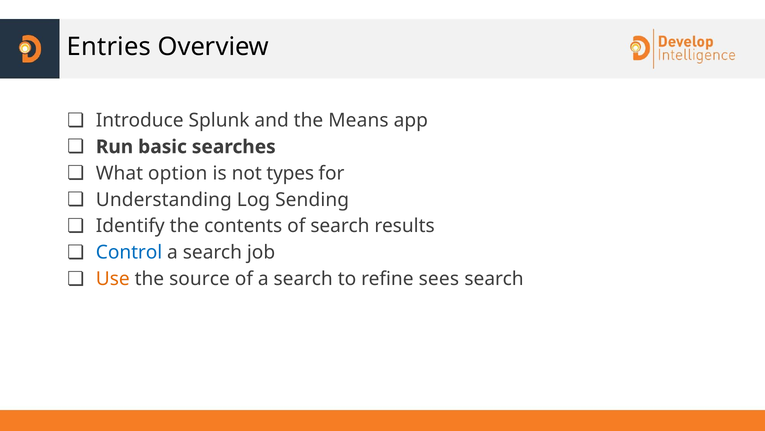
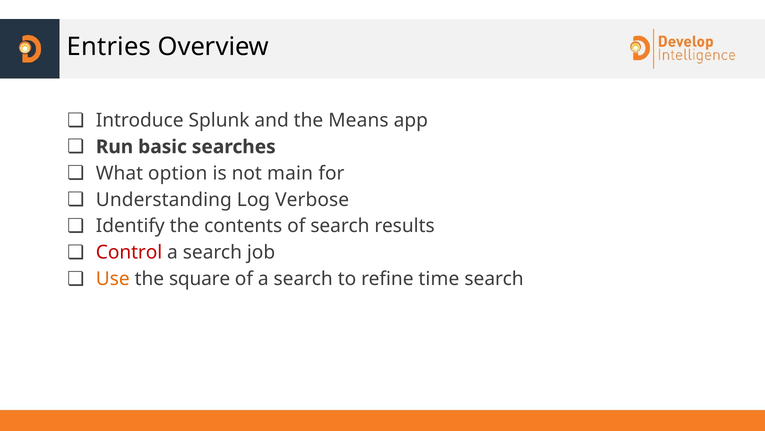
types: types -> main (290, 173)
Sending: Sending -> Verbose (312, 199)
Control colour: blue -> red (129, 252)
source: source -> square (200, 279)
sees: sees -> time (439, 279)
